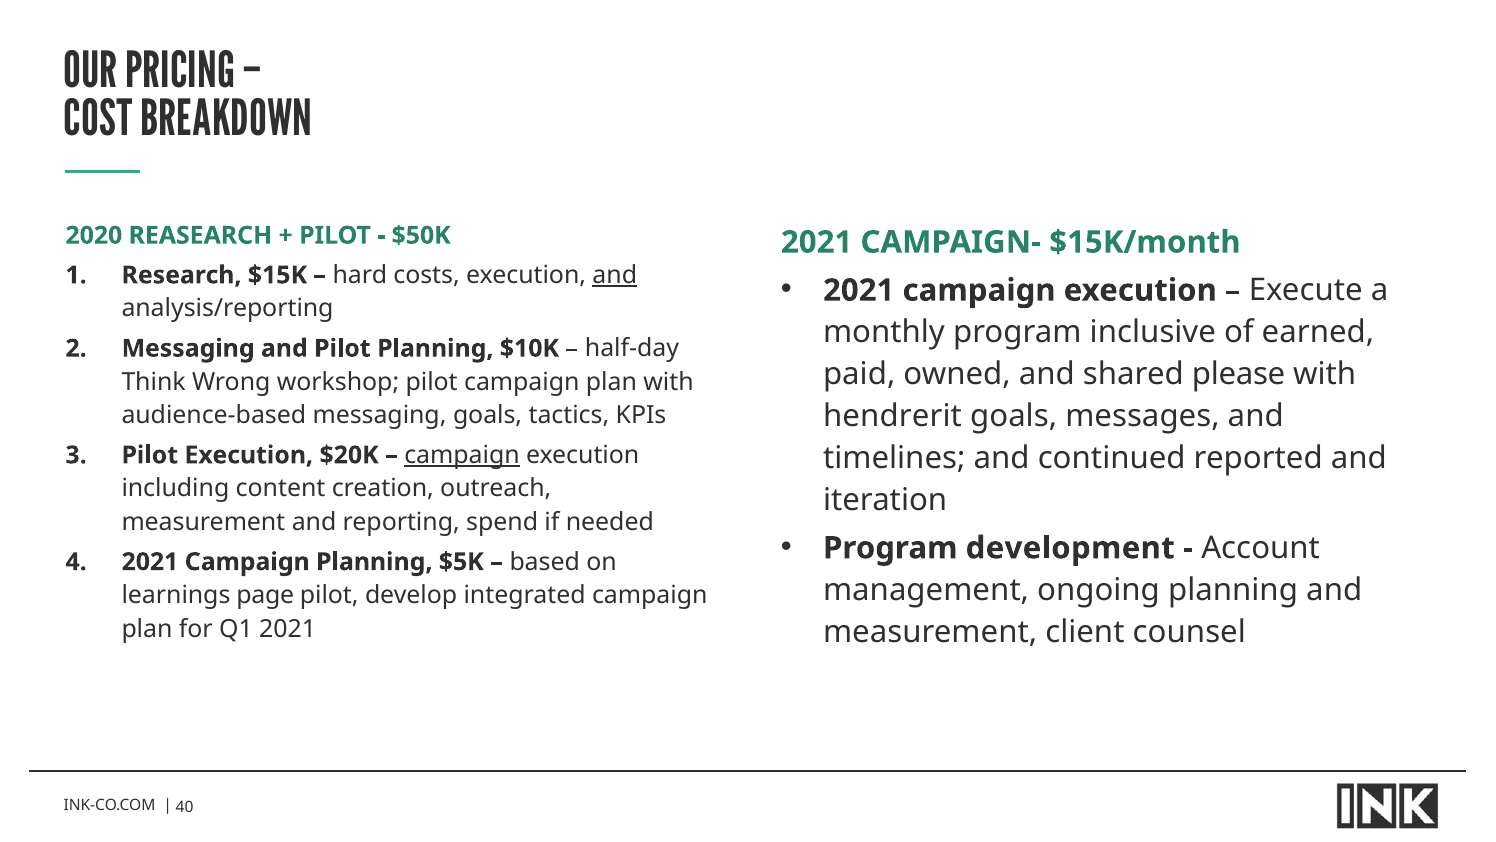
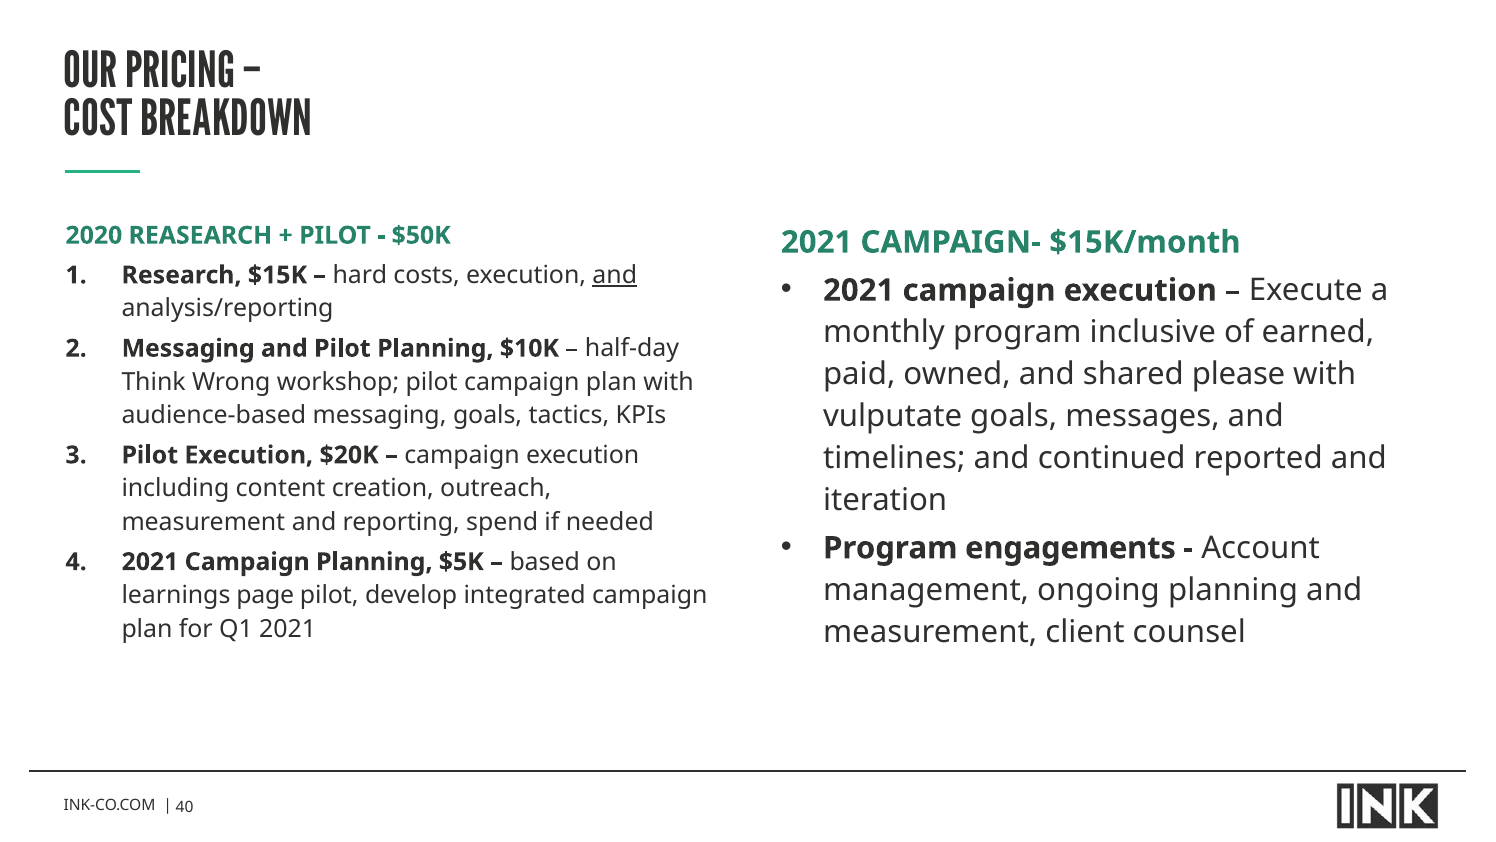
hendrerit: hendrerit -> vulputate (893, 416)
campaign underline: present -> none (462, 455)
development: development -> engagements (1070, 548)
